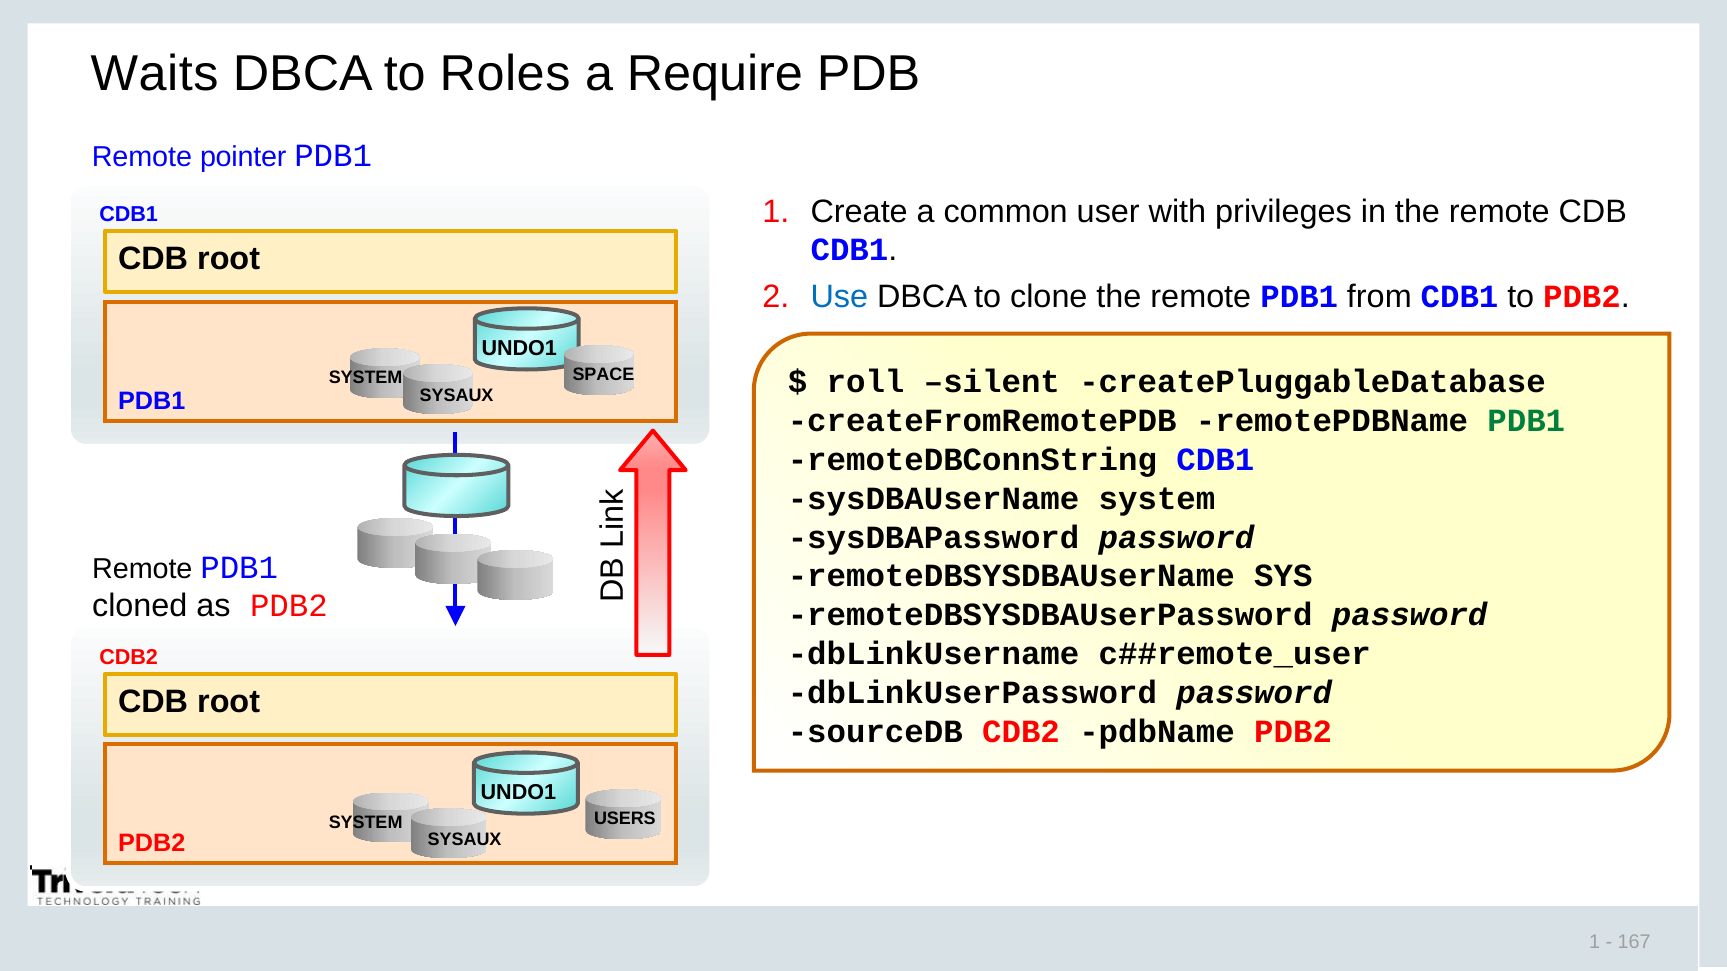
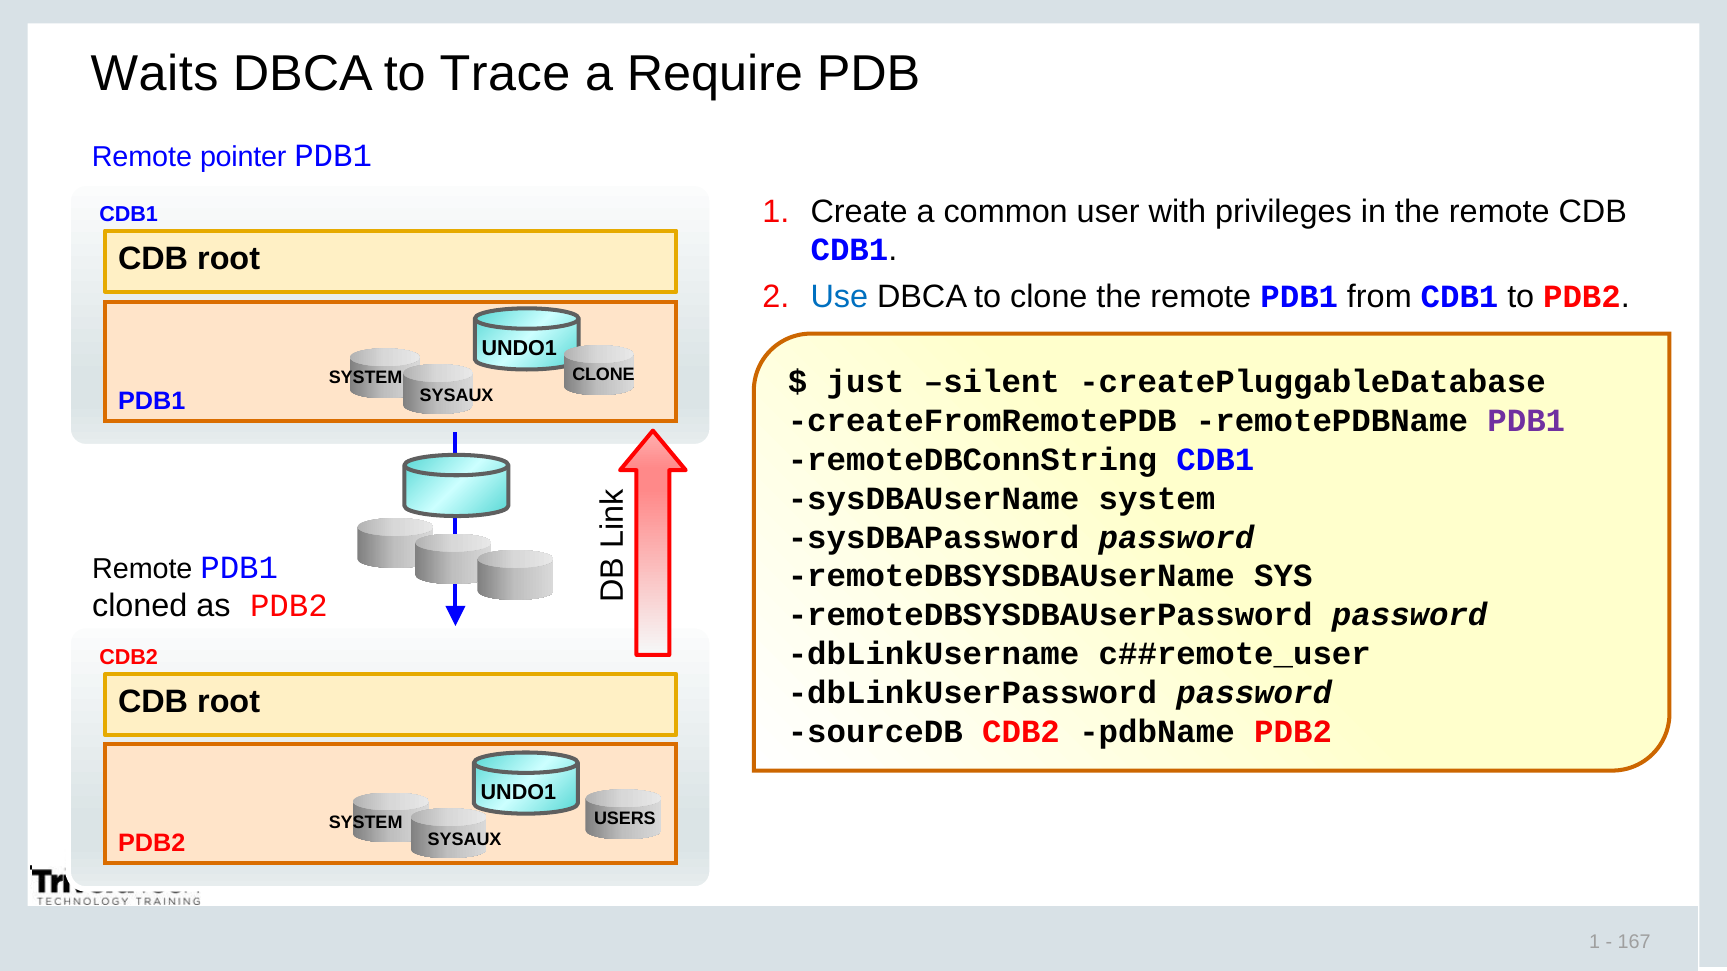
Roles: Roles -> Trace (505, 74)
SYSTEM SPACE: SPACE -> CLONE (603, 375)
roll: roll -> just (866, 382)
PDB1 colour: green -> purple (1526, 421)
